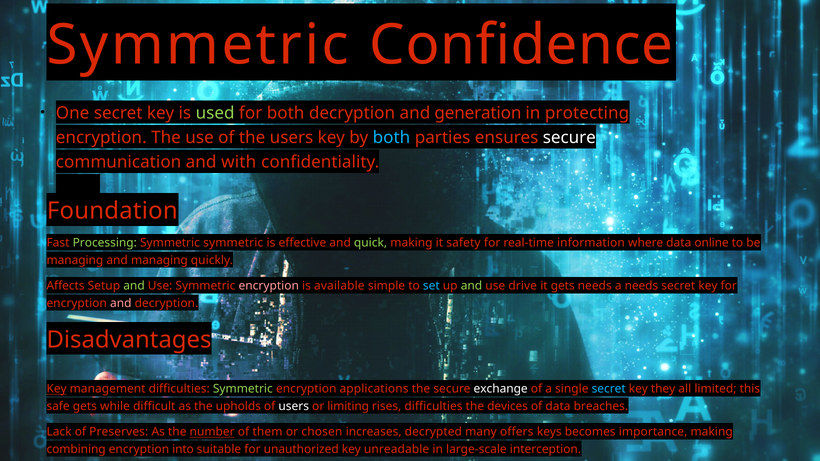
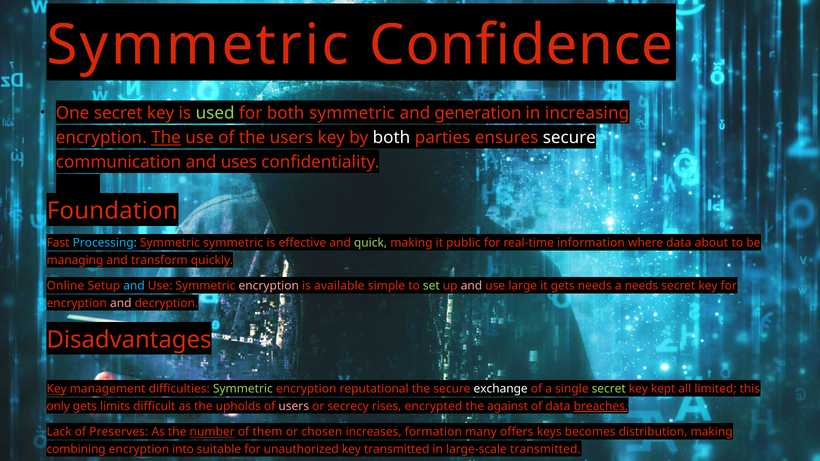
both decryption: decryption -> symmetric (352, 113)
protecting: protecting -> increasing (587, 113)
The underline: none -> present (166, 138)
both colour: light blue -> white (391, 138)
with: with -> uses (239, 162)
Processing colour: light green -> light blue (105, 243)
safety: safety -> public (463, 243)
online: online -> about (711, 243)
and managing: managing -> transform (159, 260)
Affects: Affects -> Online (65, 286)
and colour: light green -> light blue (134, 286)
set colour: light blue -> light green (431, 286)
and colour: light green -> pink (471, 286)
drive: drive -> large (523, 286)
applications: applications -> reputational (374, 389)
secret colour: light blue -> light green (609, 389)
they: they -> kept (663, 389)
safe: safe -> only (58, 406)
while: while -> limits (115, 406)
users colour: white -> pink (294, 406)
limiting: limiting -> secrecy (348, 406)
rises difficulties: difficulties -> encrypted (433, 406)
devices: devices -> against (508, 406)
breaches underline: none -> present (601, 406)
decrypted: decrypted -> formation (433, 432)
importance: importance -> distribution (653, 432)
key unreadable: unreadable -> transmitted (397, 449)
large-scale interception: interception -> transmitted (545, 449)
